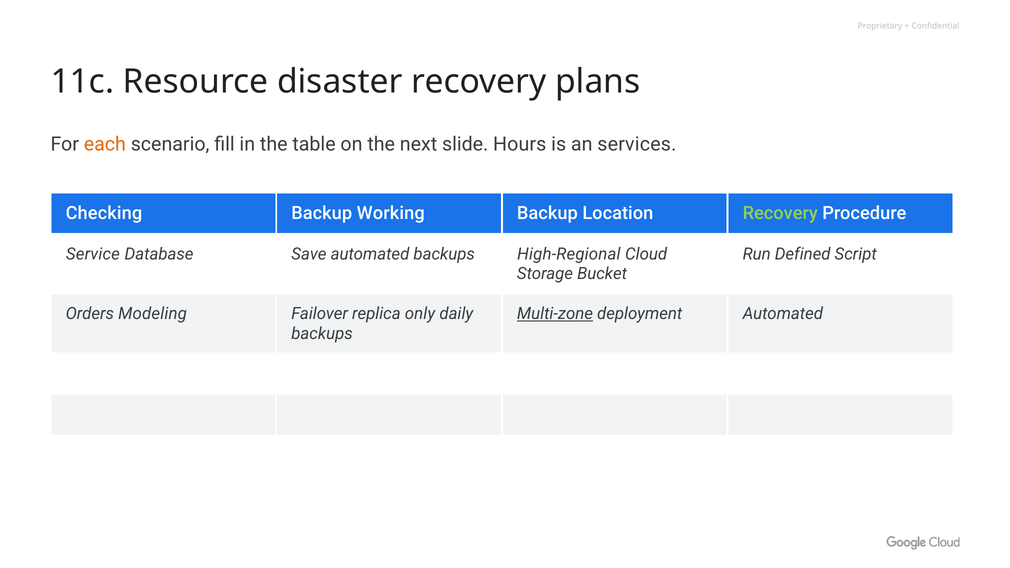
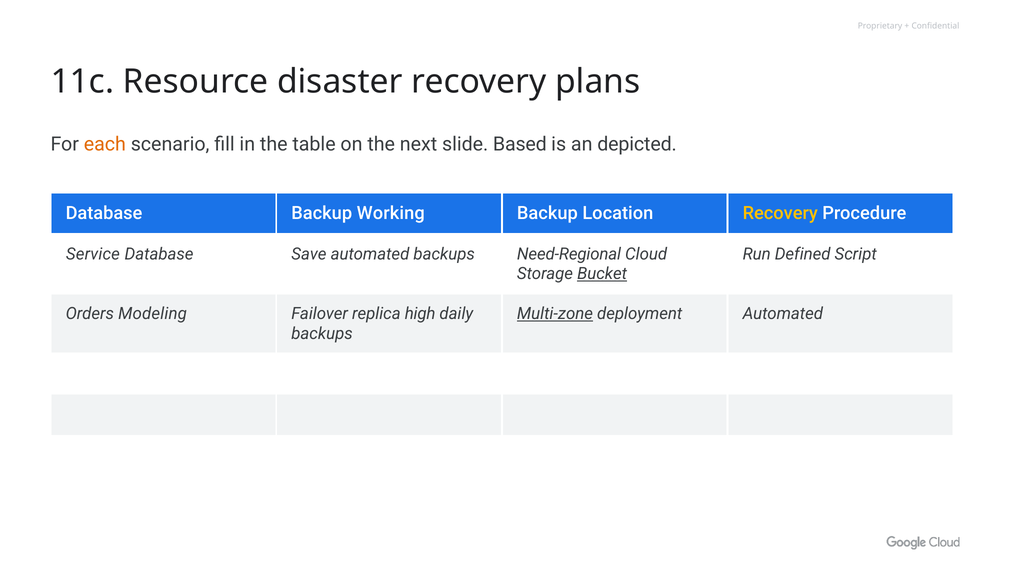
Hours: Hours -> Based (520, 144)
services: services -> depicted (637, 144)
Checking: Checking -> Database (104, 213)
Recovery colour: light green -> yellow (780, 213)
High-Regional: High-Regional -> Need-Regional (569, 254)
Bucket underline: none -> present (602, 274)
only: only -> high (420, 314)
